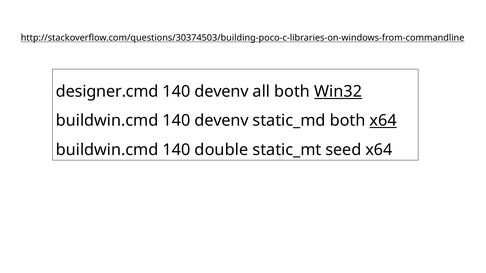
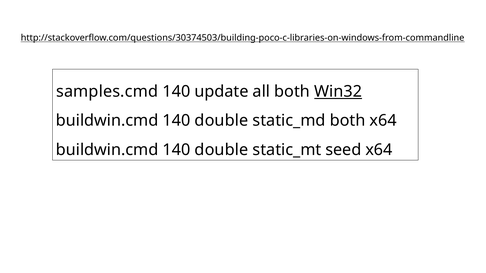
designer.cmd: designer.cmd -> samples.cmd (107, 92)
devenv: devenv -> update (222, 92)
devenv: devenv -> double (221, 121)
x64 underline: present -> none (383, 121)
